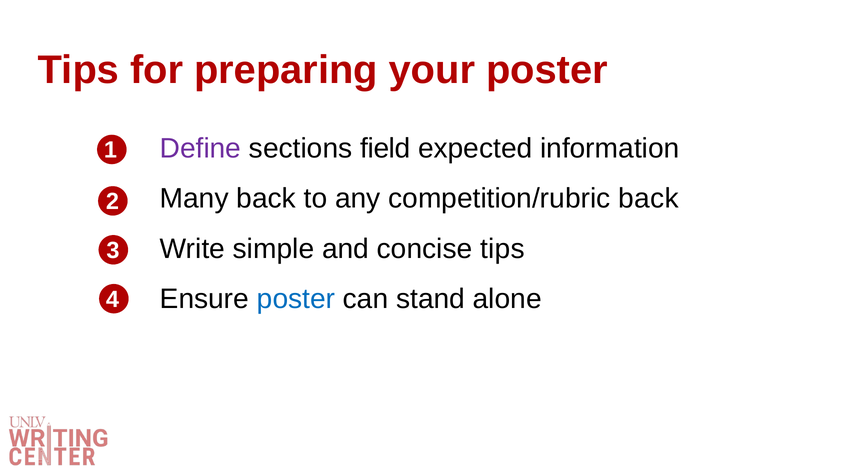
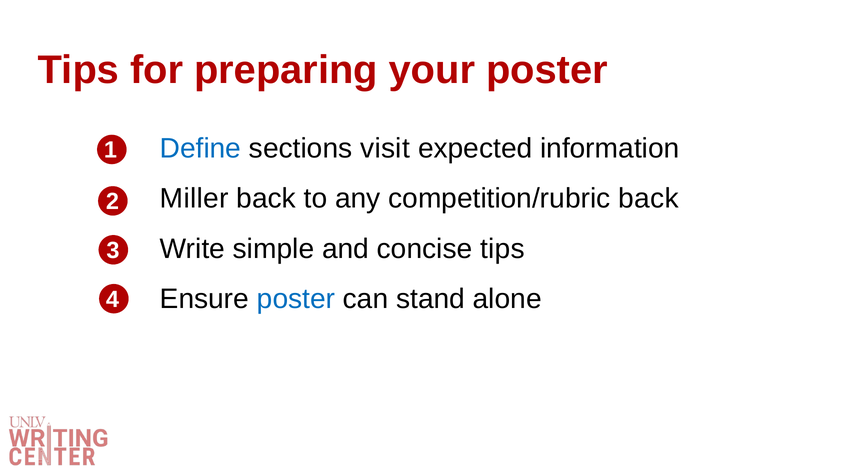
Define colour: purple -> blue (201, 149)
field: field -> visit (385, 149)
Many: Many -> Miller (194, 199)
